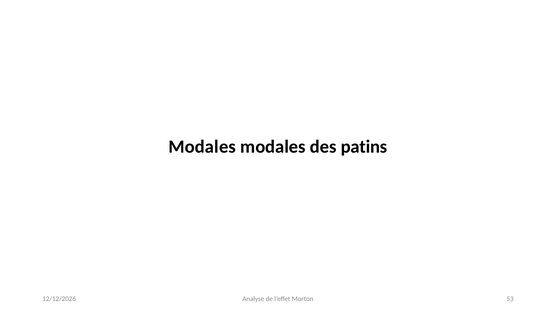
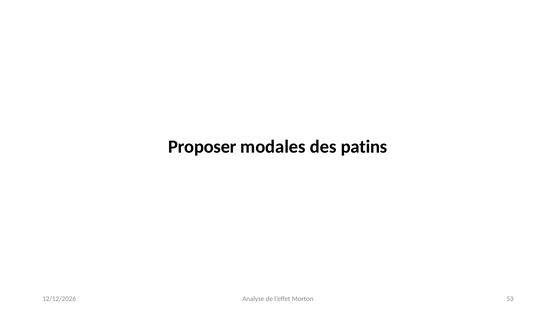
Modales: Modales -> Proposer (202, 147)
